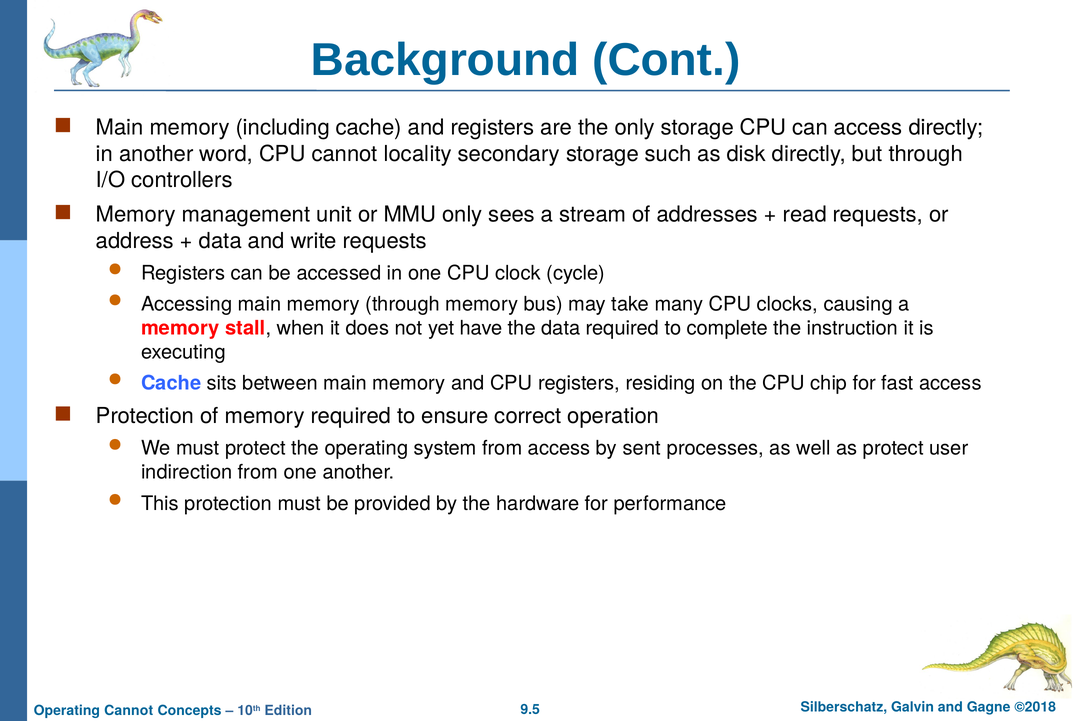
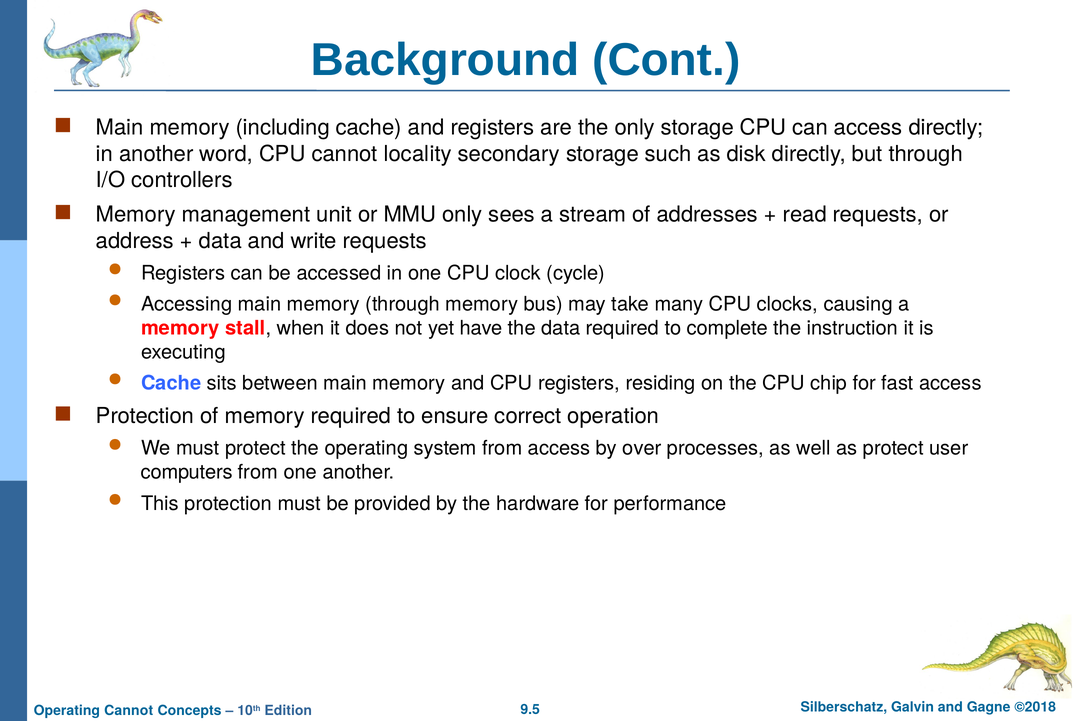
sent: sent -> over (642, 449)
indirection: indirection -> computers (187, 473)
